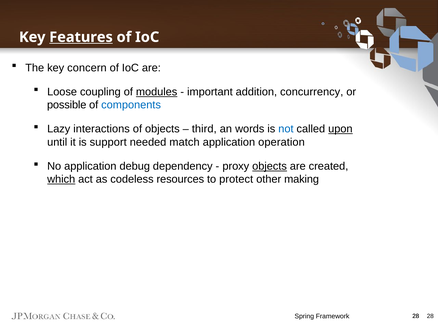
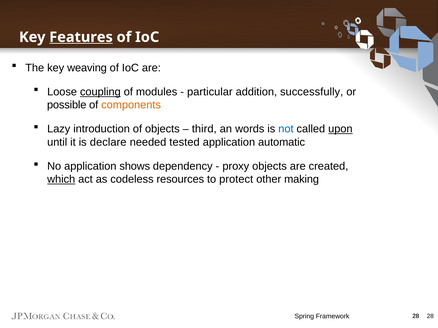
concern: concern -> weaving (87, 68)
coupling underline: none -> present (100, 92)
modules underline: present -> none (157, 92)
important: important -> particular (210, 92)
concurrency: concurrency -> successfully (312, 92)
components colour: blue -> orange (131, 105)
interactions: interactions -> introduction (102, 129)
support: support -> declare (108, 142)
match: match -> tested (185, 142)
operation: operation -> automatic (282, 142)
debug: debug -> shows (135, 166)
objects underline: present -> none (270, 166)
